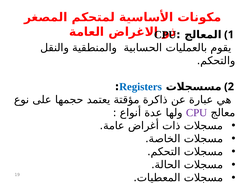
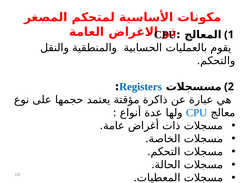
CPU colour: purple -> blue (197, 113)
